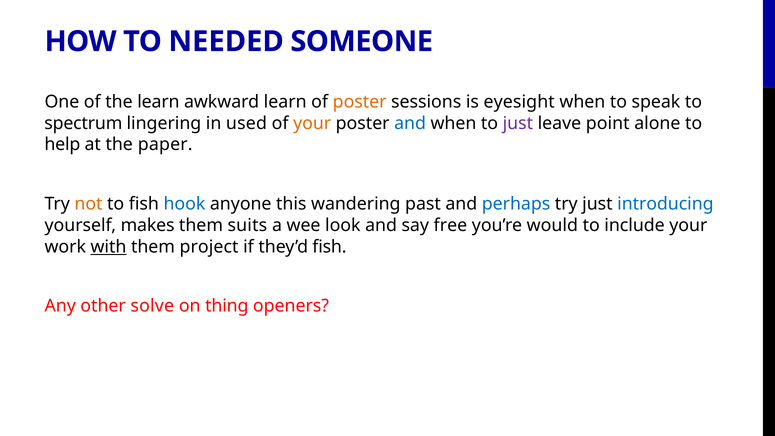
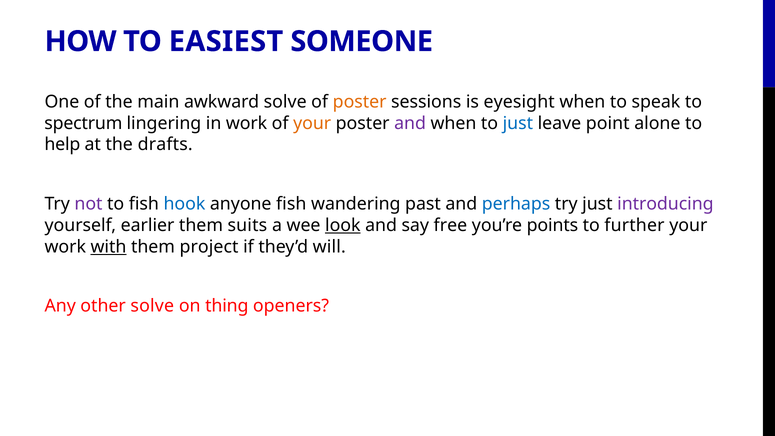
NEEDED: NEEDED -> EASIEST (226, 41)
the learn: learn -> main (158, 102)
awkward learn: learn -> solve (285, 102)
in used: used -> work (247, 123)
and colour: blue -> purple (410, 123)
just colour: purple -> blue (518, 123)
paper: paper -> drafts (165, 145)
not colour: orange -> purple (88, 204)
anyone this: this -> fish (291, 204)
introducing colour: blue -> purple (665, 204)
makes: makes -> earlier (148, 225)
look underline: none -> present (343, 225)
would: would -> points (552, 225)
include: include -> further (634, 225)
they’d fish: fish -> will (329, 247)
